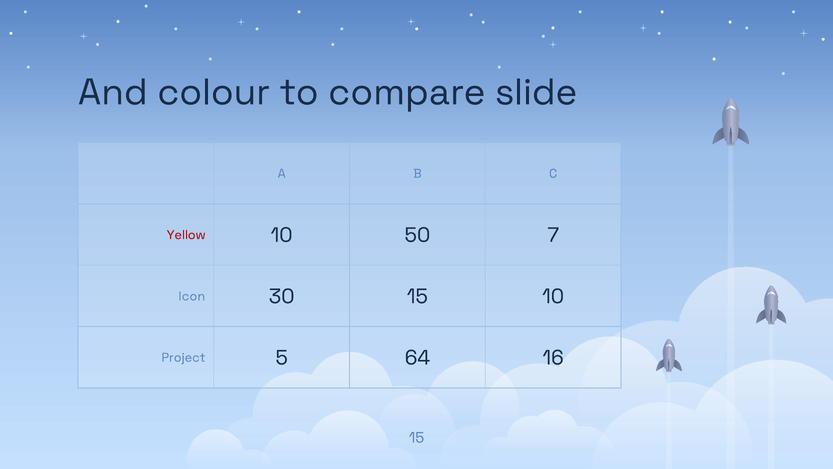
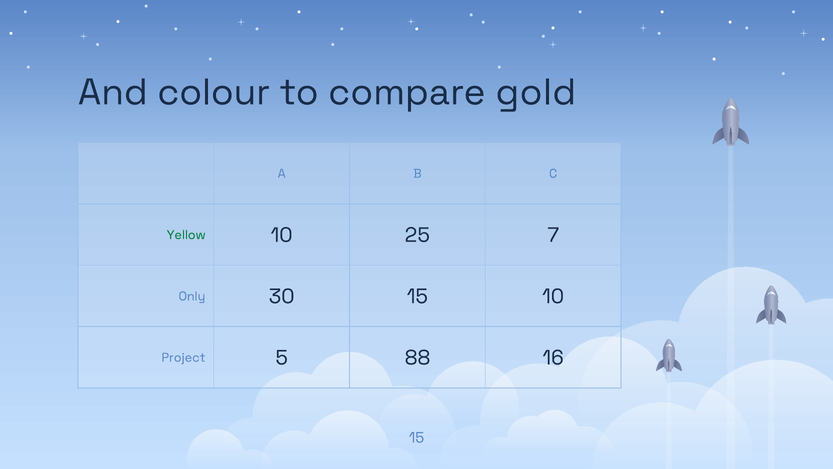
slide: slide -> gold (536, 92)
Yellow colour: red -> green (186, 235)
50: 50 -> 25 (417, 235)
Icon: Icon -> Only (192, 296)
64: 64 -> 88 (418, 357)
